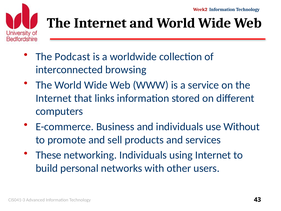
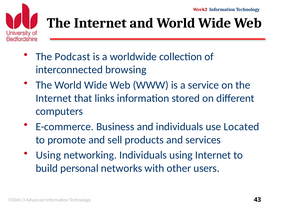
Without: Without -> Located (241, 127)
These: These -> Using (48, 155)
